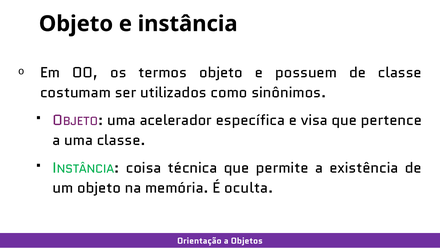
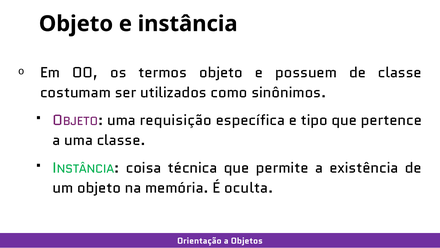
acelerador: acelerador -> requisição (176, 120)
visa: visa -> tipo (314, 120)
